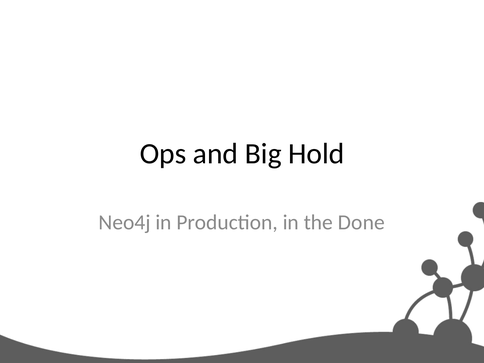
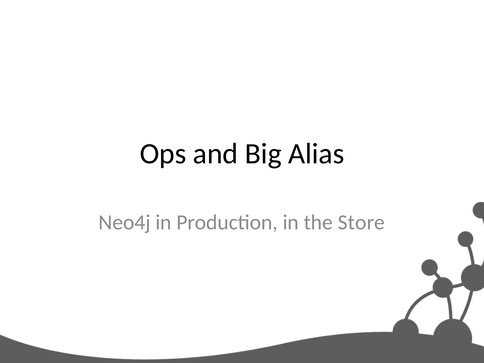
Hold: Hold -> Alias (316, 154)
Done: Done -> Store (361, 223)
